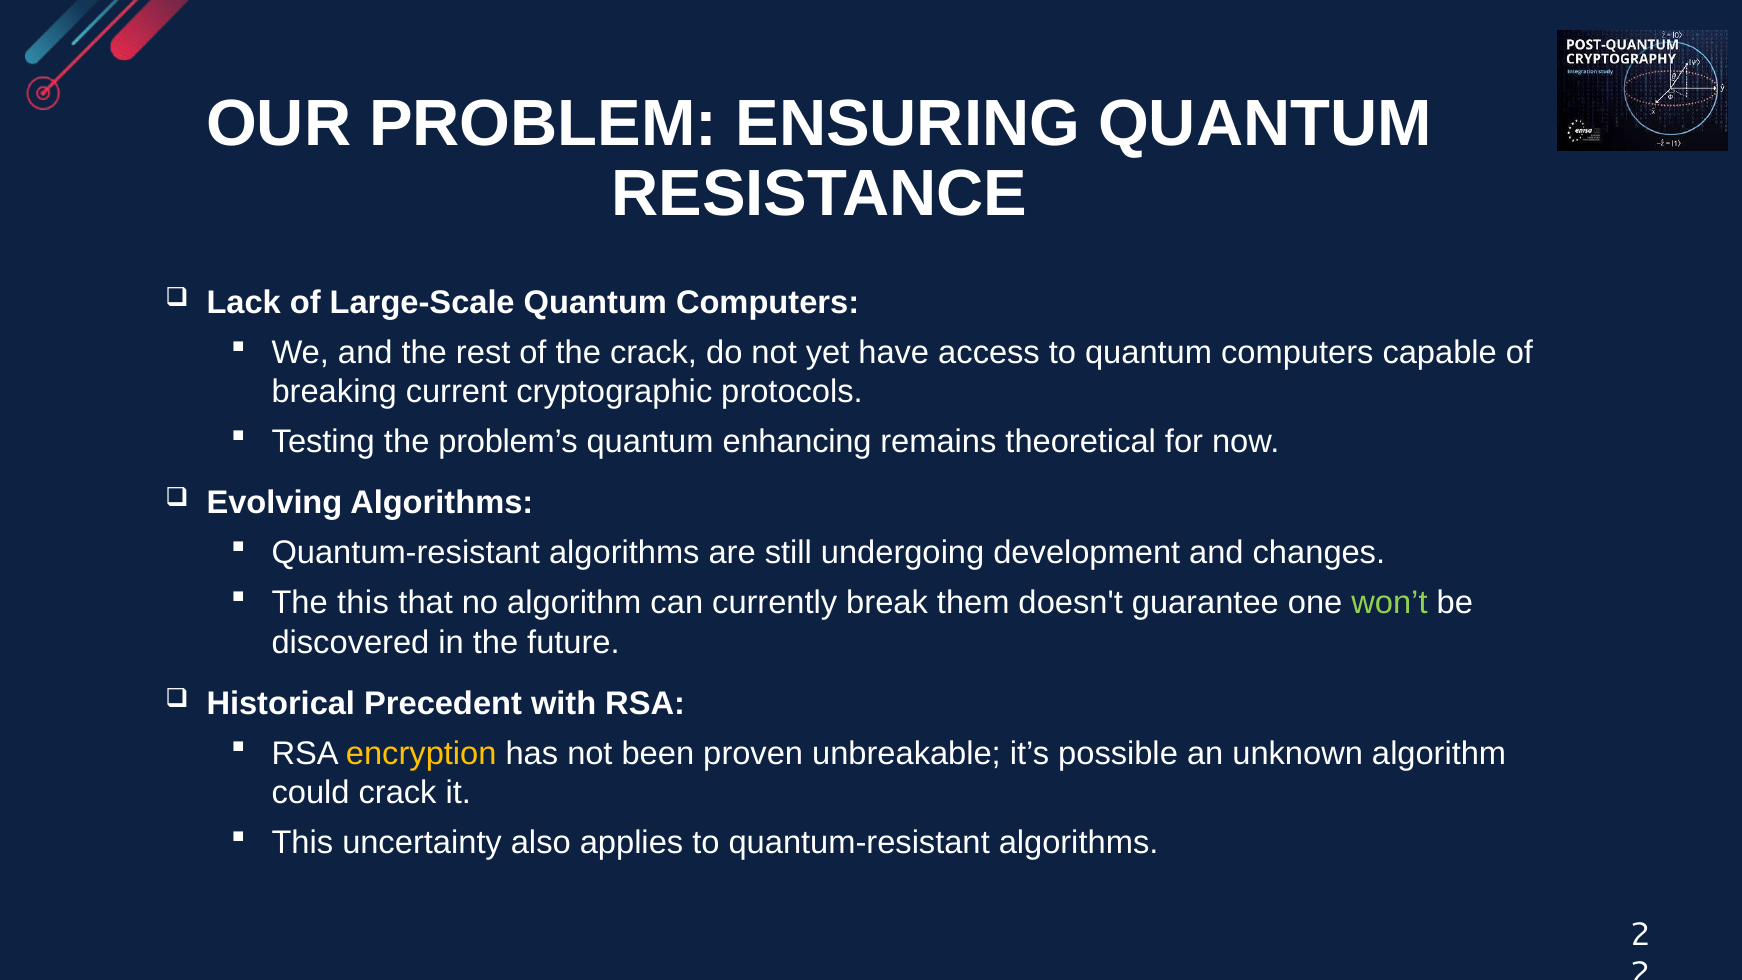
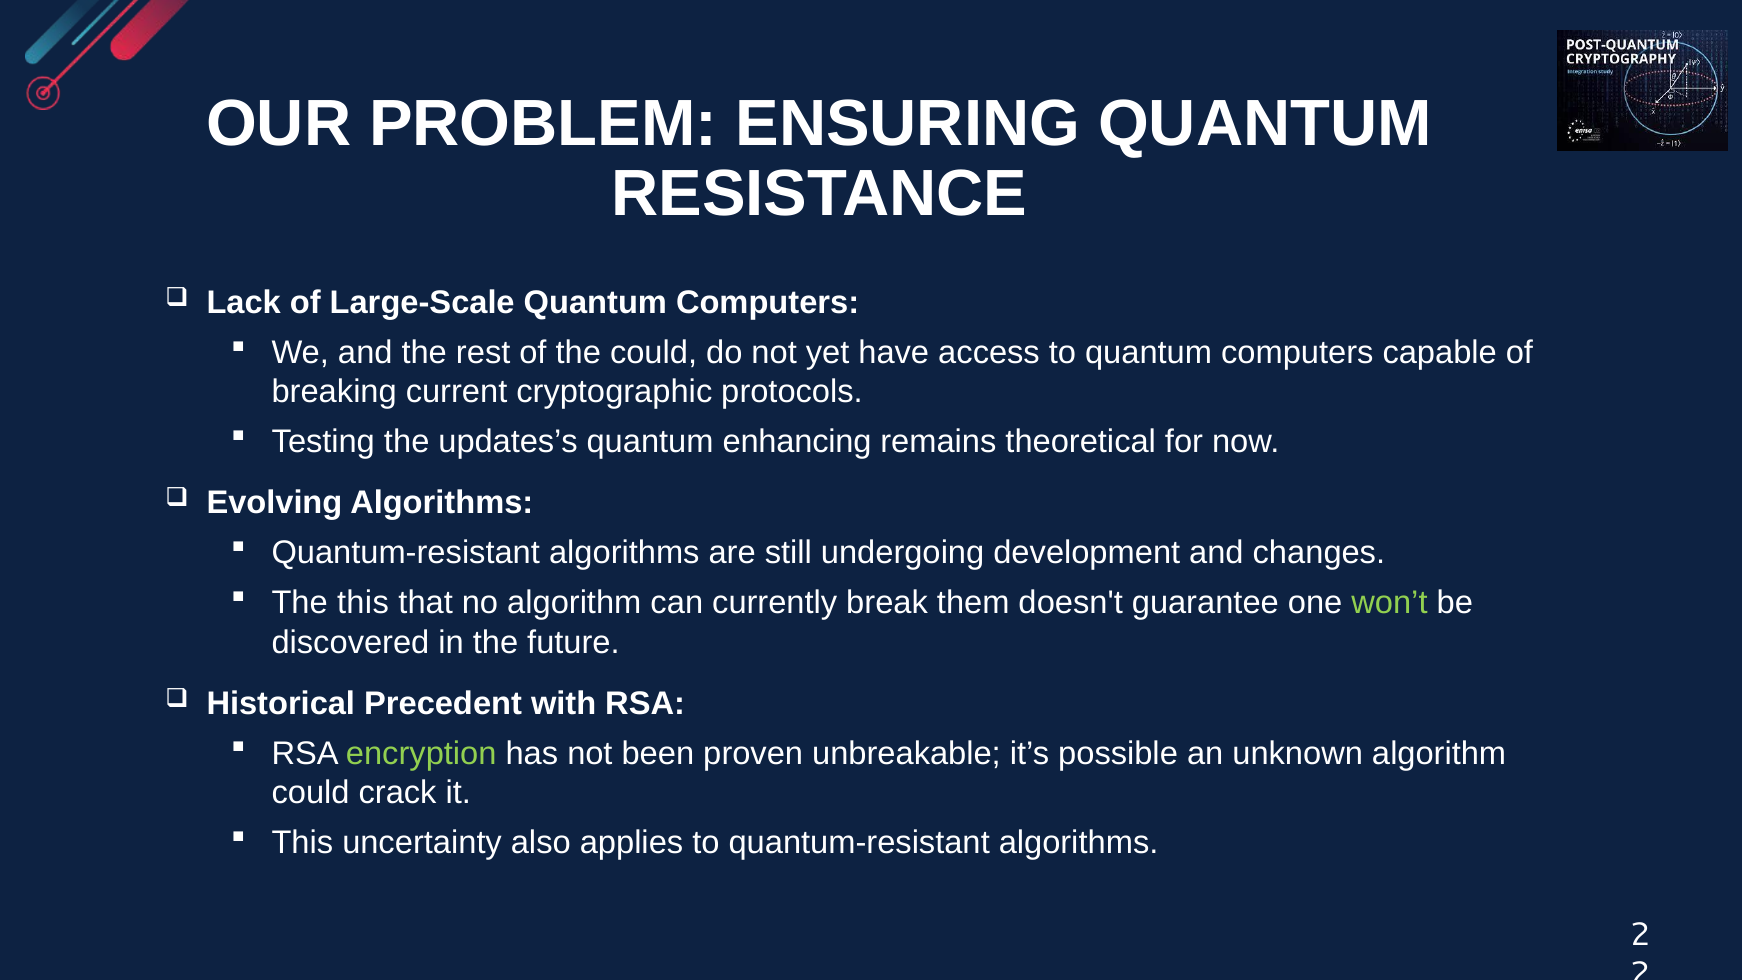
the crack: crack -> could (654, 353)
problem’s: problem’s -> updates’s (508, 442)
encryption colour: yellow -> light green (421, 753)
